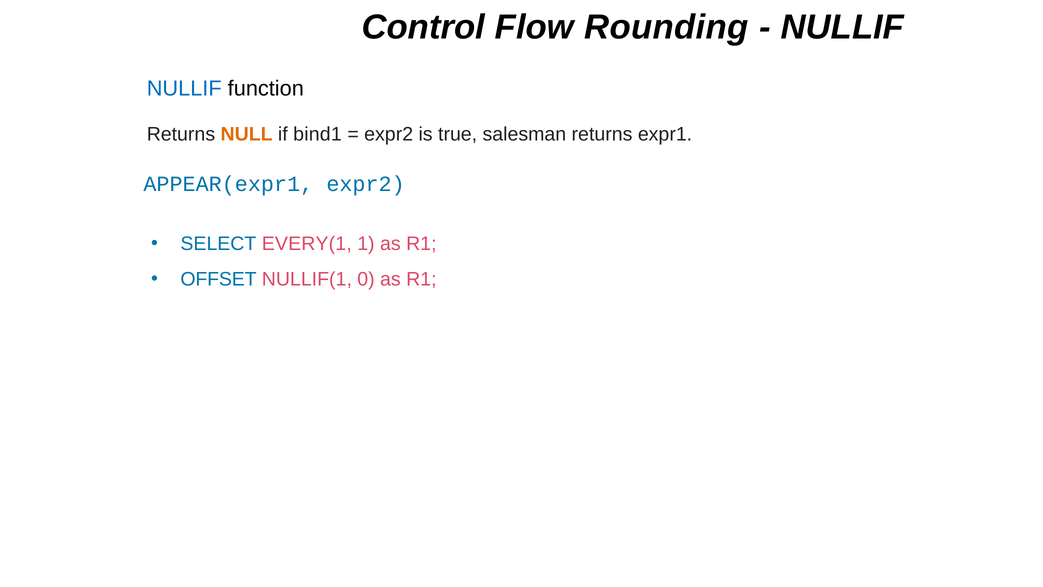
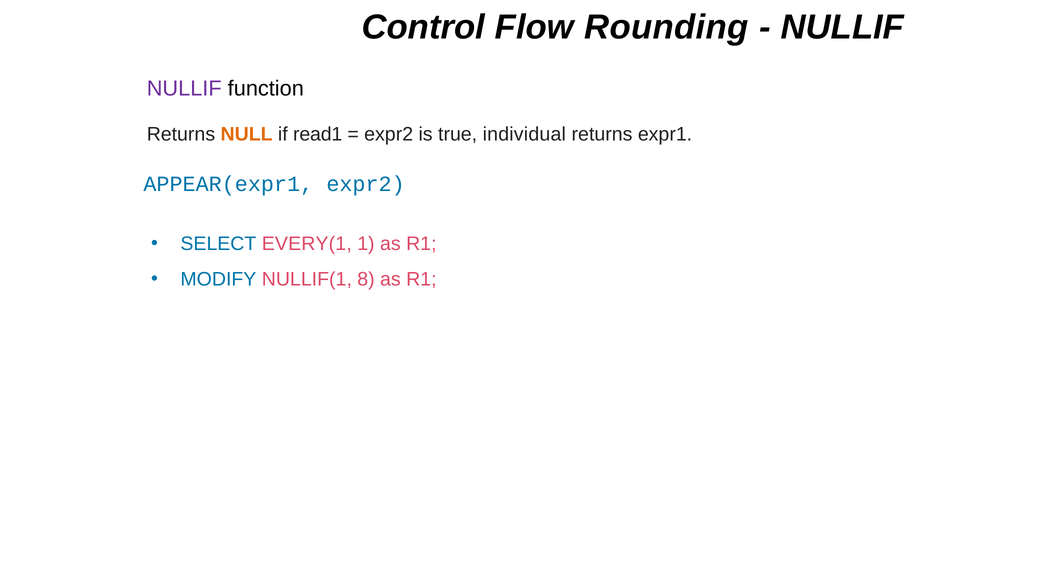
NULLIF colour: blue -> purple (184, 88)
bind1: bind1 -> read1 (318, 134)
salesman: salesman -> individual (524, 134)
OFFSET: OFFSET -> MODIFY (218, 279)
0: 0 -> 8 (366, 279)
